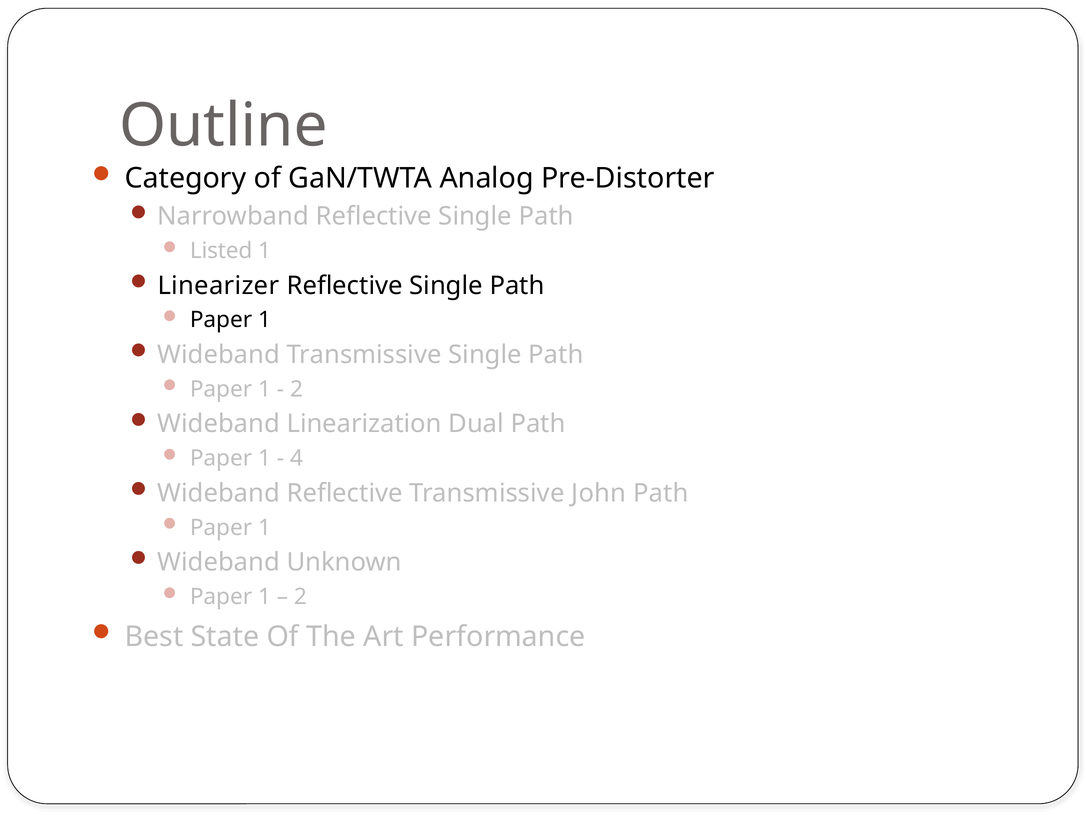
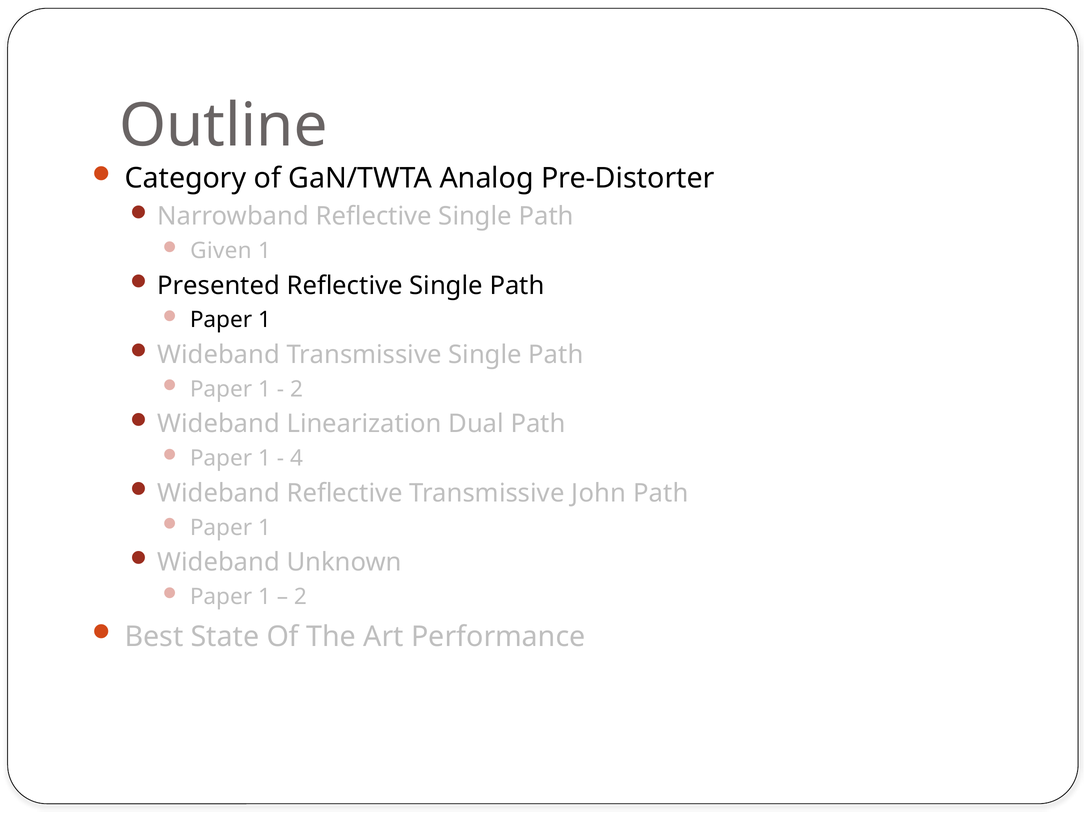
Listed: Listed -> Given (221, 251)
Linearizer: Linearizer -> Presented (219, 285)
